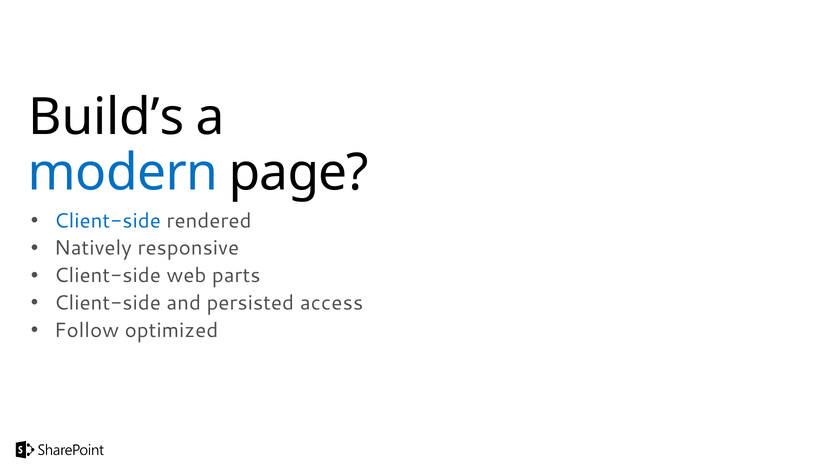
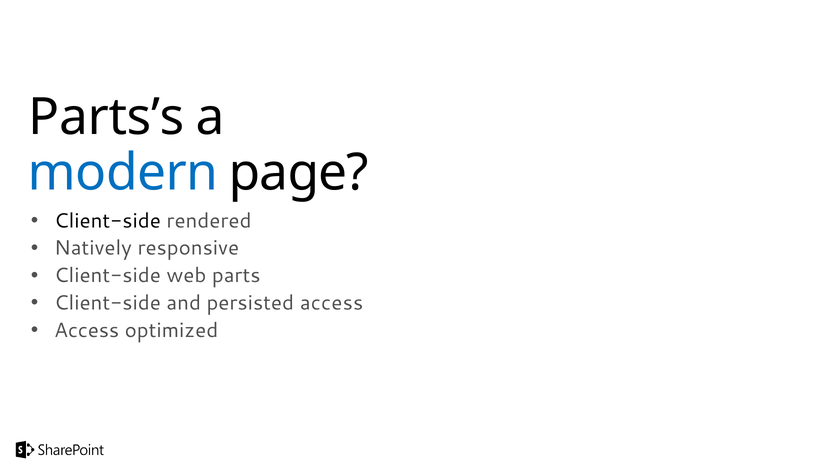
Build’s: Build’s -> Parts’s (107, 118)
Client-side colour: blue -> black (107, 221)
Follow: Follow -> Access (87, 331)
